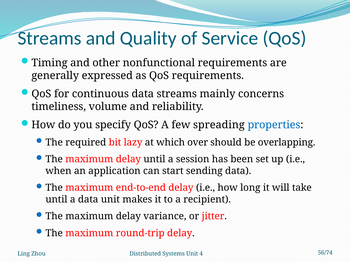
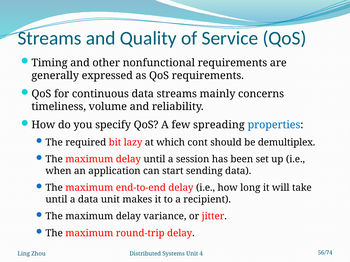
over: over -> cont (198, 143)
overlapping: overlapping -> demultiplex (287, 143)
